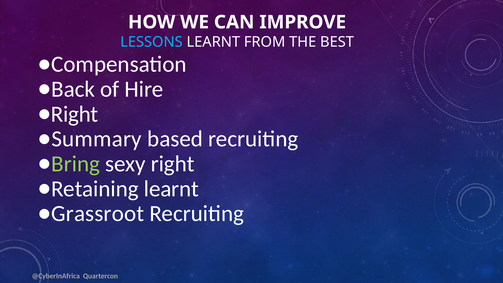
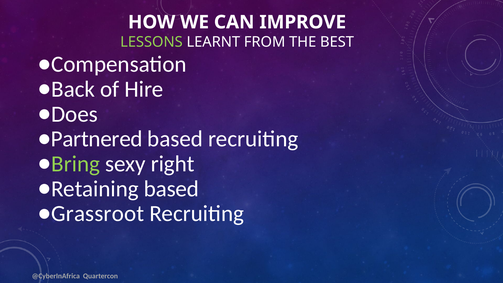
LESSONS colour: light blue -> light green (151, 42)
Right: Right -> Does (74, 114)
Summary: Summary -> Partnered (97, 139)
Retaining learnt: learnt -> based (171, 189)
